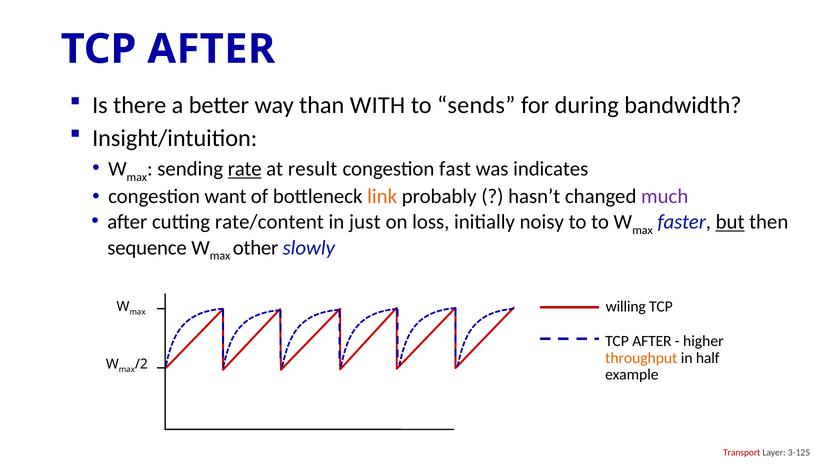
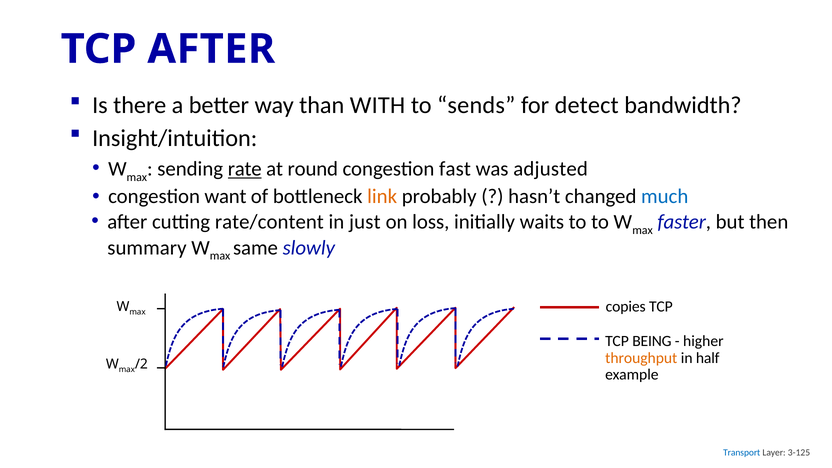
during: during -> detect (587, 105)
result: result -> round (313, 169)
indicates: indicates -> adjusted (551, 169)
much colour: purple -> blue (665, 197)
noisy: noisy -> waits (542, 222)
but underline: present -> none (730, 222)
sequence: sequence -> summary (147, 248)
other: other -> same (255, 248)
willing: willing -> copies (626, 306)
AFTER: AFTER -> BEING (652, 341)
Transport colour: red -> blue (742, 453)
